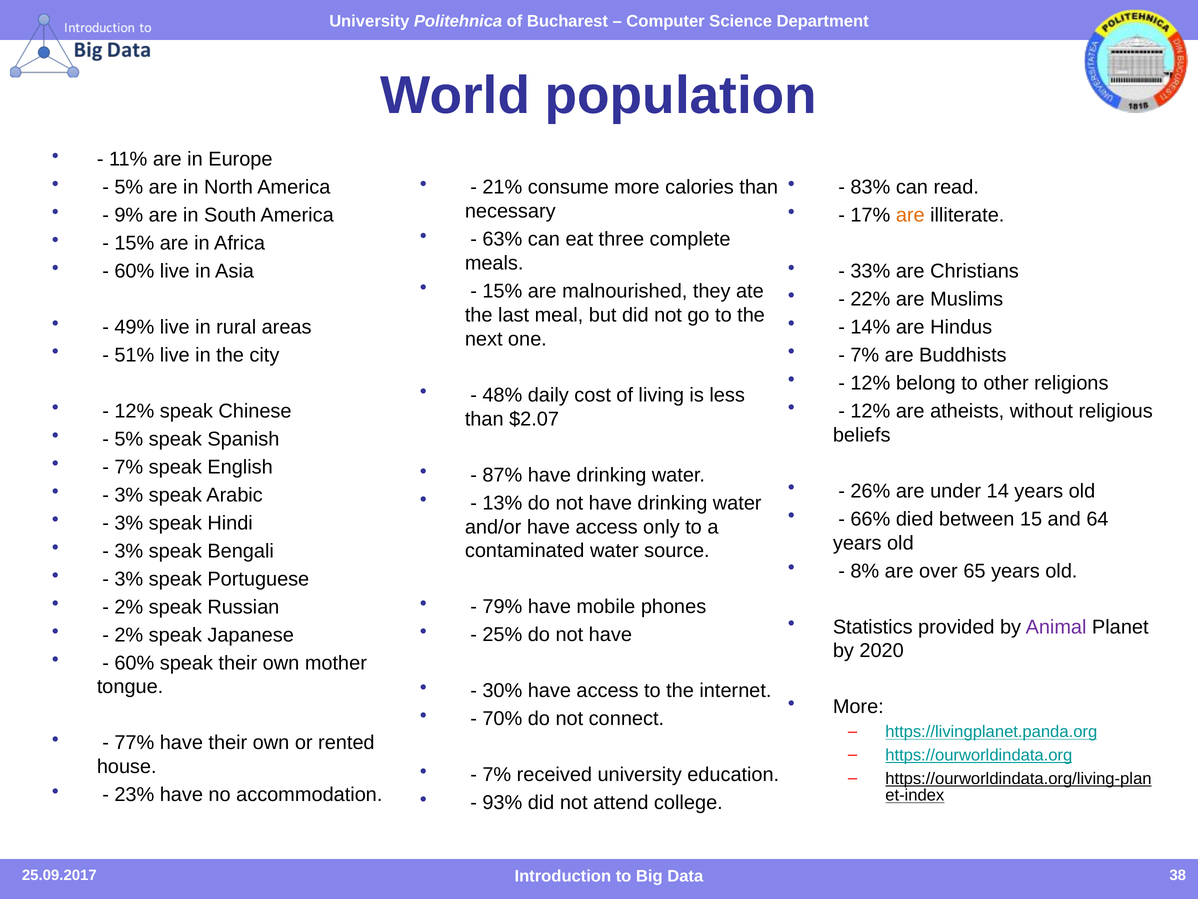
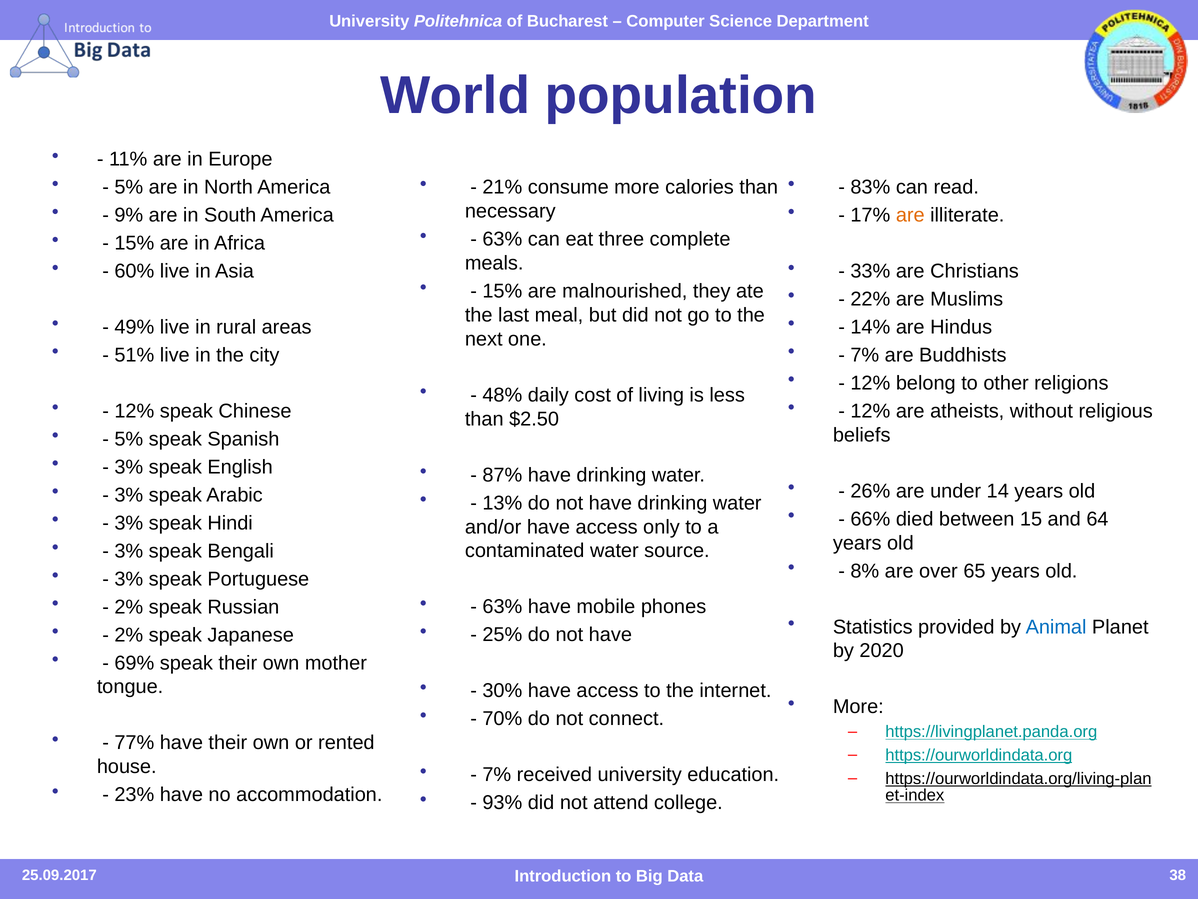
$2.07: $2.07 -> $2.50 (534, 419)
7%: 7% -> 3% (129, 467)
79%: 79% -> 63% (502, 607)
Animal colour: purple -> blue (1056, 627)
60%: 60% -> 69% (134, 663)
